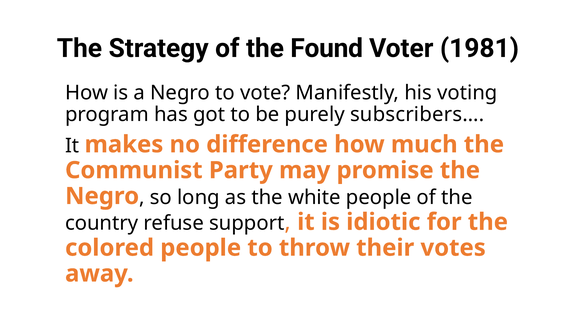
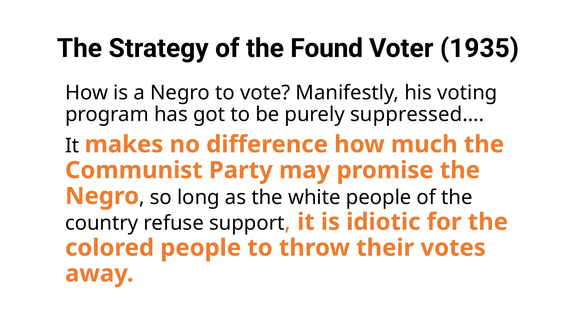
1981: 1981 -> 1935 (479, 48)
subscribers…: subscribers… -> suppressed… (417, 115)
